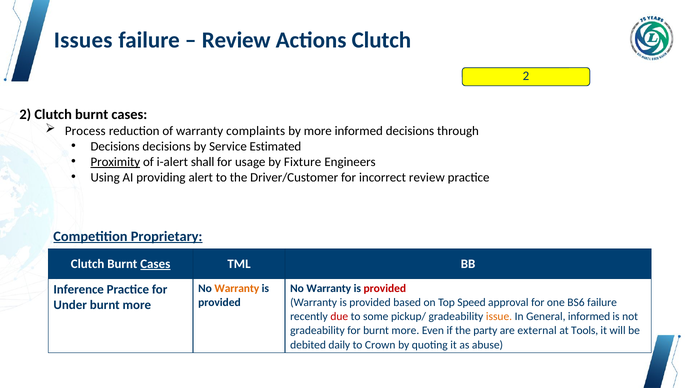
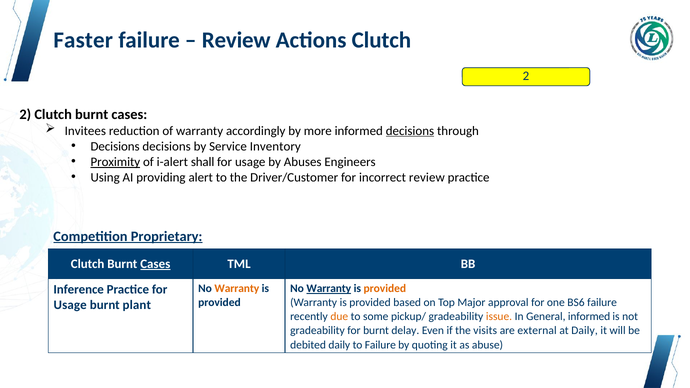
Issues: Issues -> Faster (83, 40)
Process: Process -> Invitees (85, 131)
complaints: complaints -> accordingly (256, 131)
decisions underline: none -> present (410, 131)
Estimated: Estimated -> Inventory (275, 146)
Fixture: Fixture -> Abuses (303, 162)
Warranty underline: none -> present (329, 289)
provided colour: red -> orange (385, 289)
Speed: Speed -> Major (471, 303)
Under: Under -> Usage (70, 305)
more: more -> plant (137, 305)
due colour: red -> orange (339, 317)
for burnt more: more -> delay (405, 331)
party: party -> visits (485, 331)
at Tools: Tools -> Daily (585, 331)
to Crown: Crown -> Failure (380, 345)
